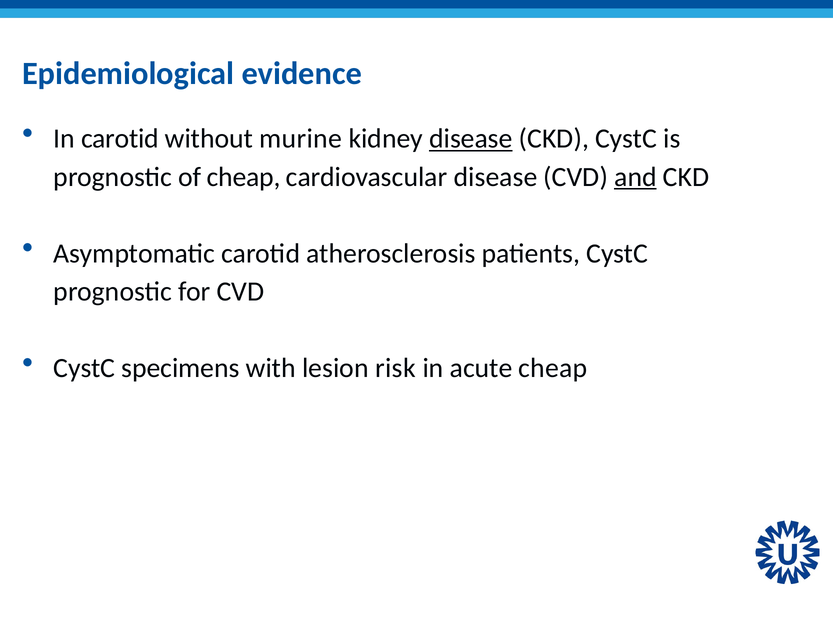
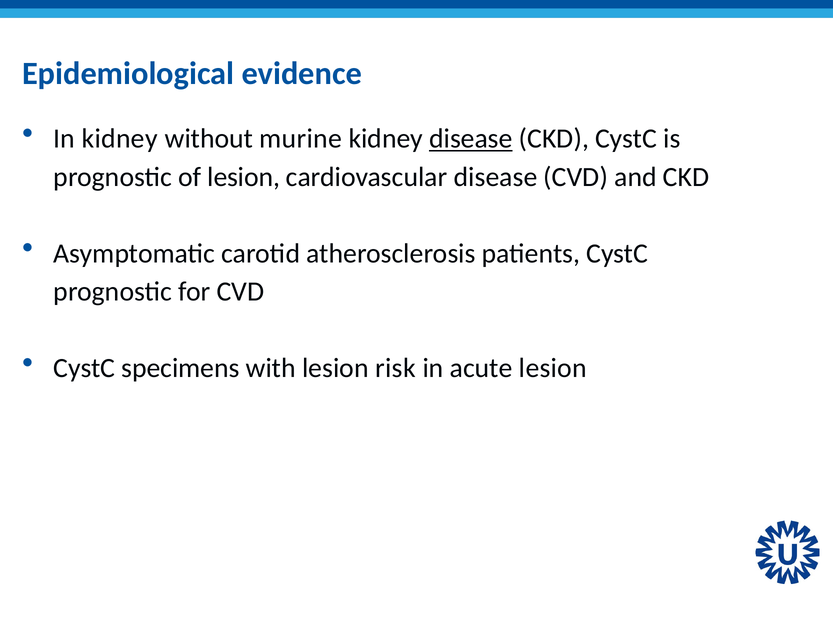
In carotid: carotid -> kidney (120, 139)
of cheap: cheap -> lesion (244, 177)
and underline: present -> none (635, 177)
acute cheap: cheap -> lesion (553, 368)
